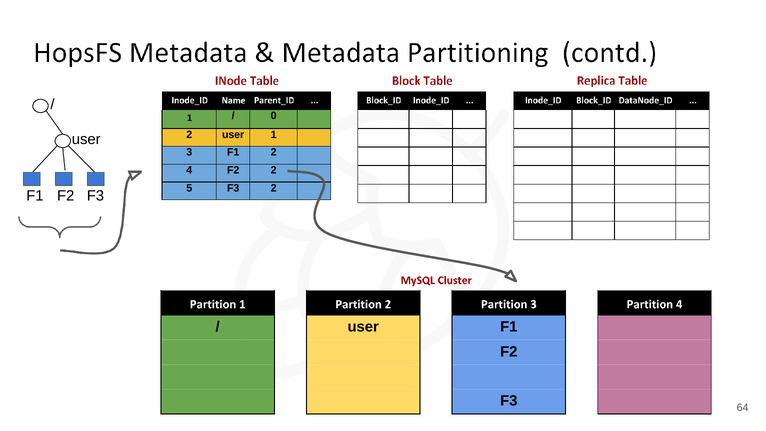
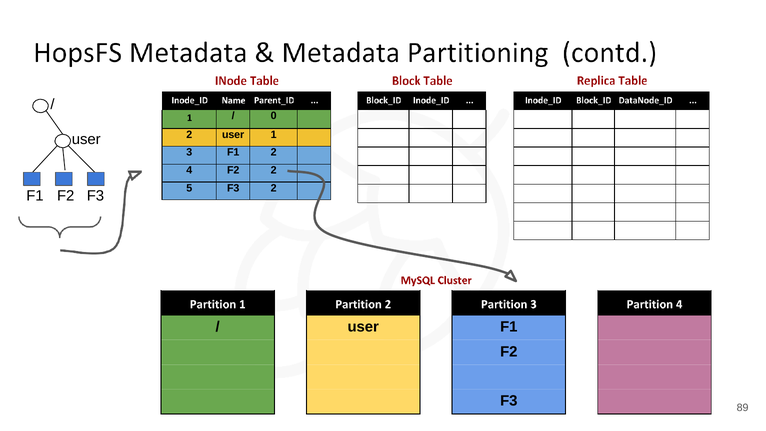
64: 64 -> 89 (743, 407)
